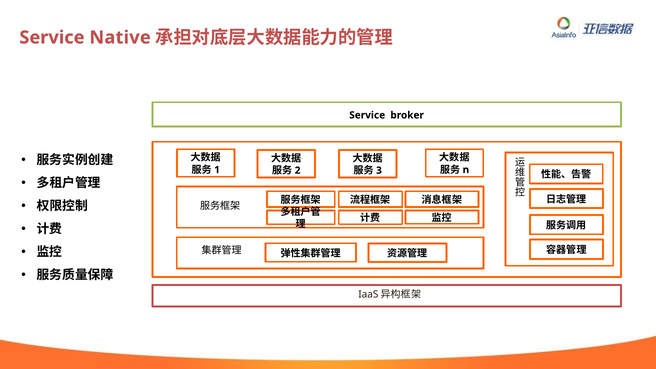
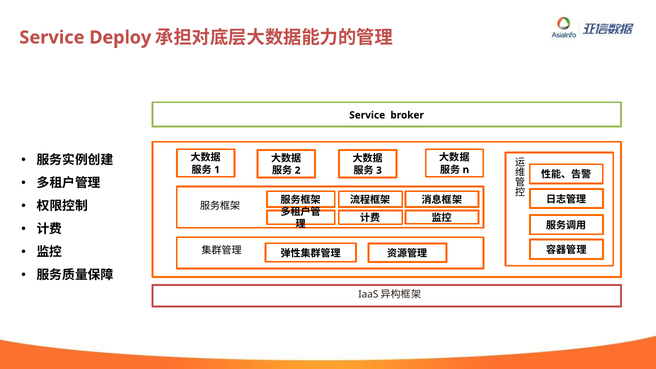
Native: Native -> Deploy (120, 38)
